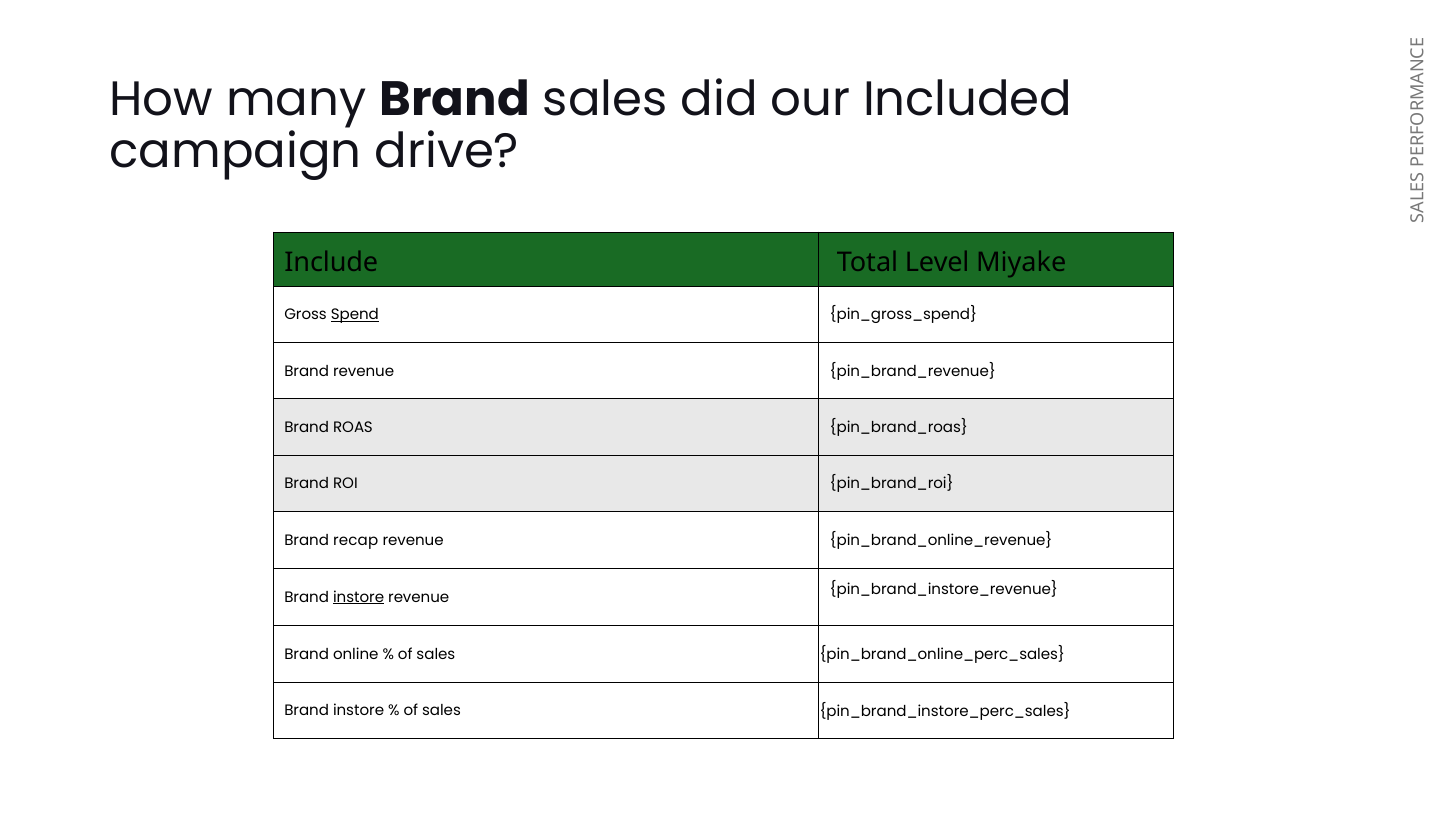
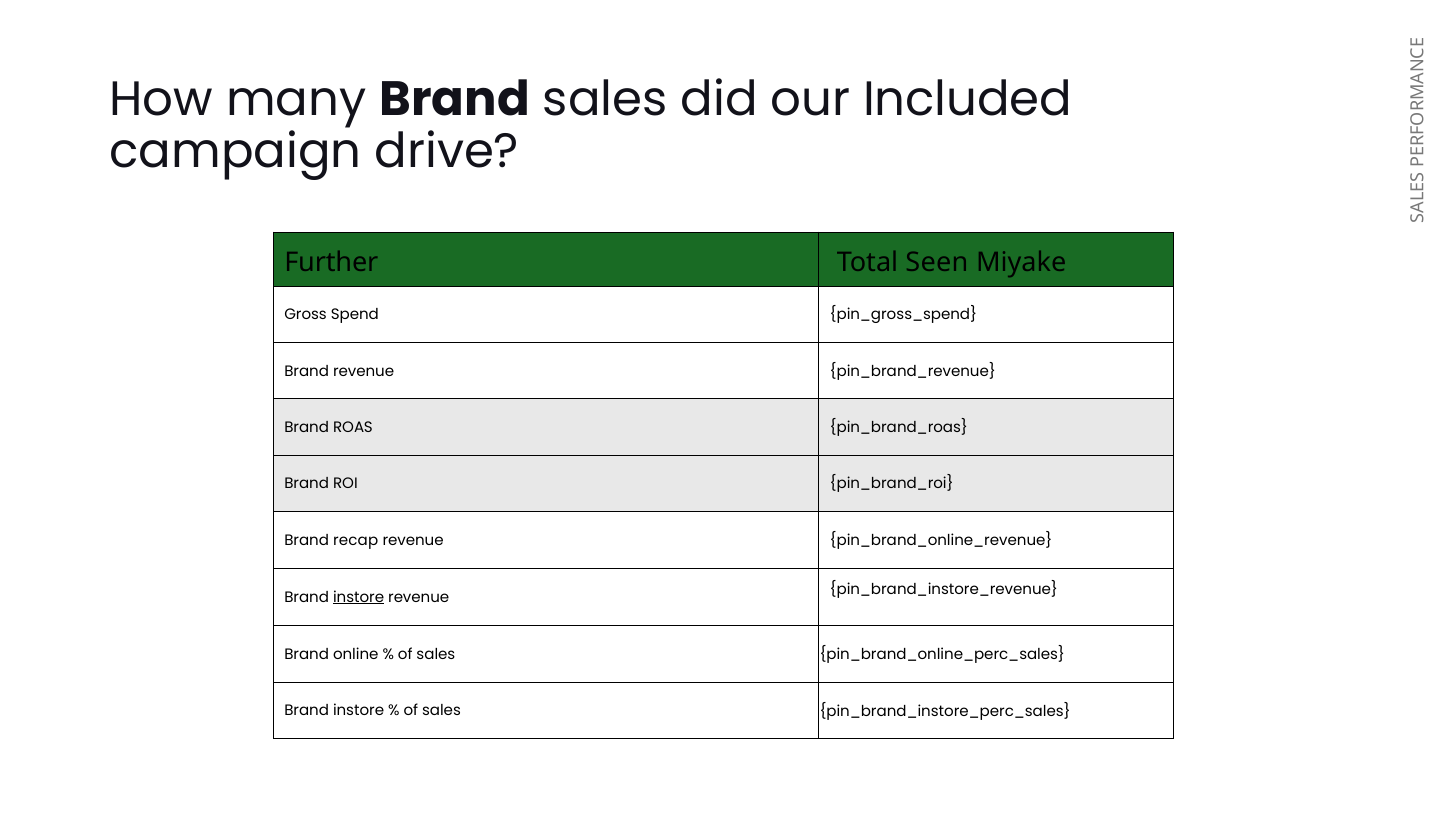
Include: Include -> Further (331, 263)
Level: Level -> Seen (937, 263)
Spend underline: present -> none (355, 315)
